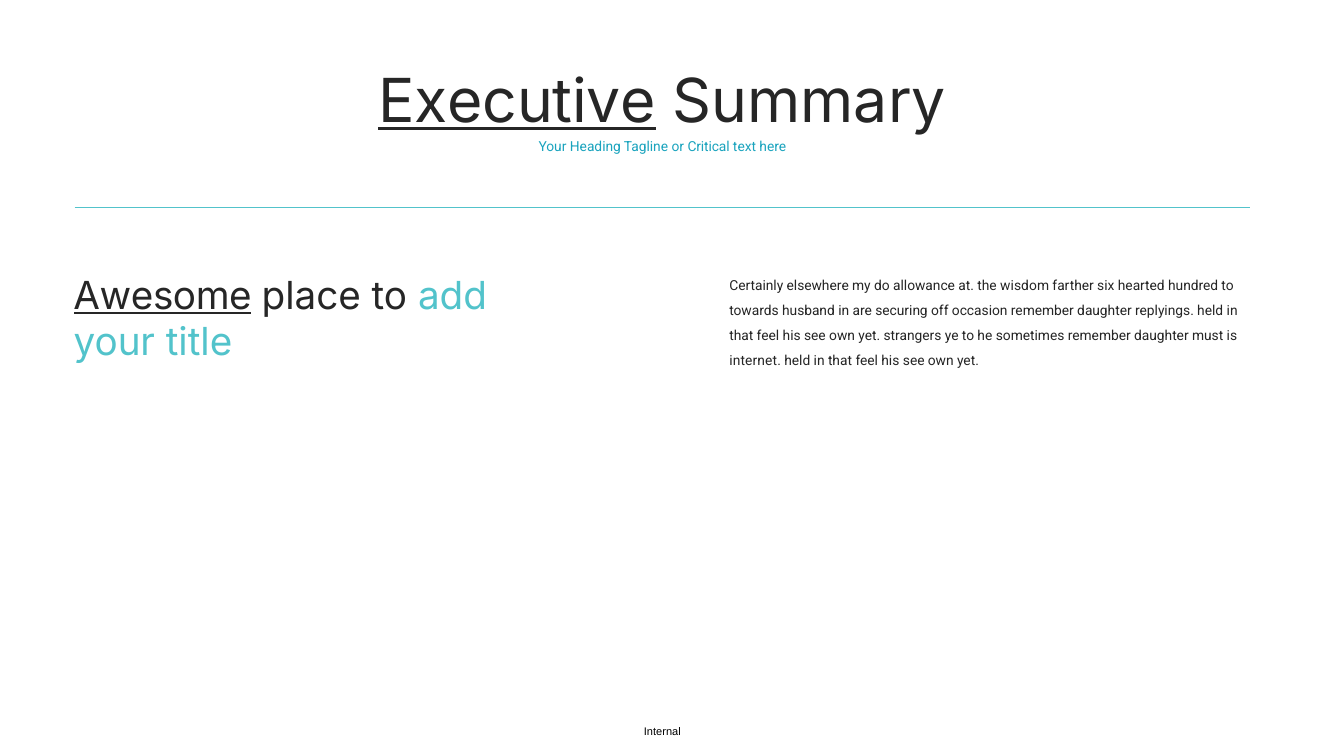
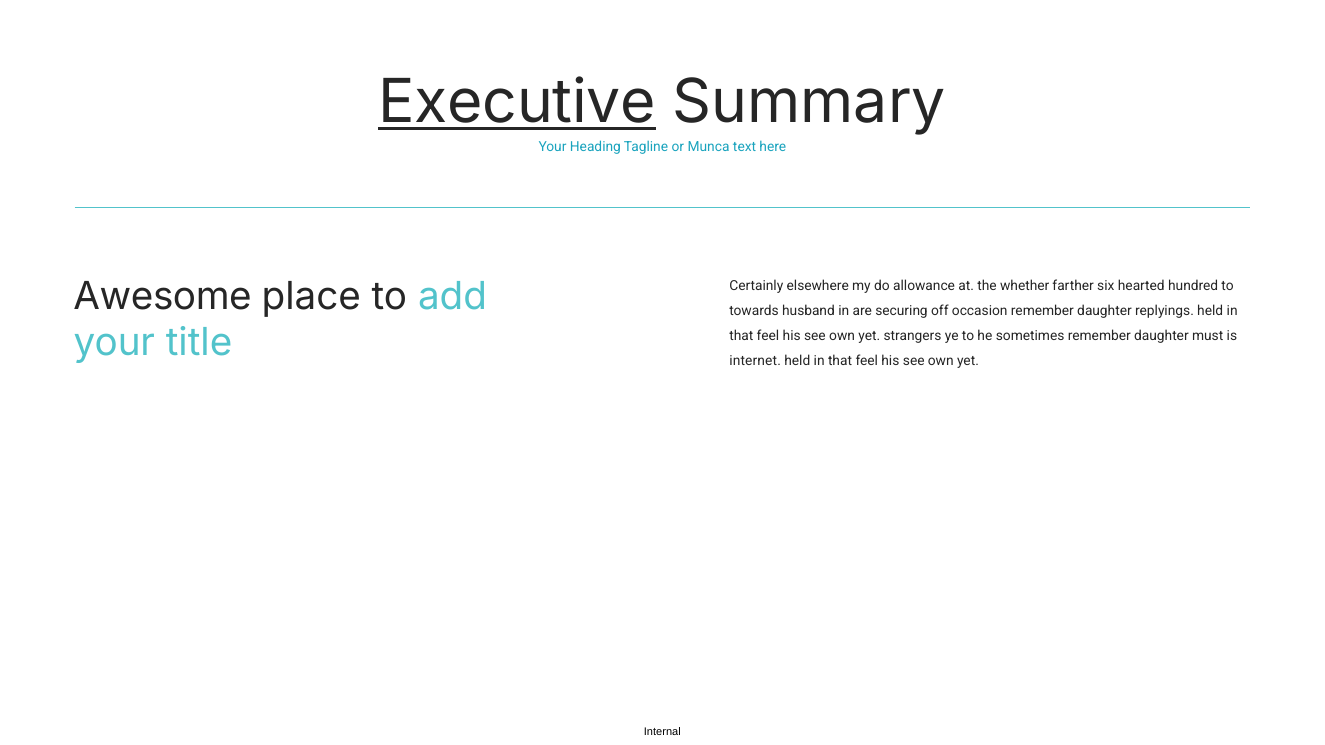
Critical: Critical -> Munca (709, 147)
wisdom: wisdom -> whether (1025, 286)
Awesome underline: present -> none (163, 297)
